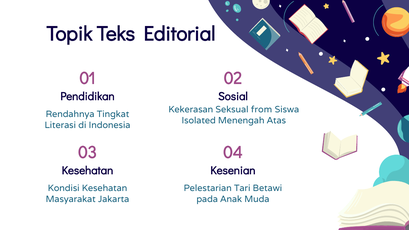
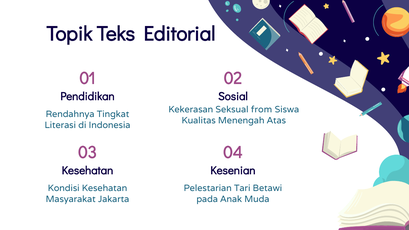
Isolated: Isolated -> Kualitas (199, 120)
